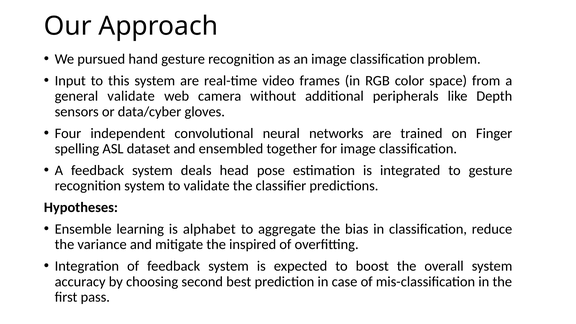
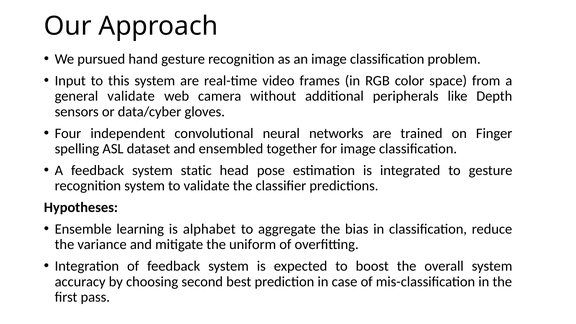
deals: deals -> static (196, 170)
inspired: inspired -> uniform (253, 245)
